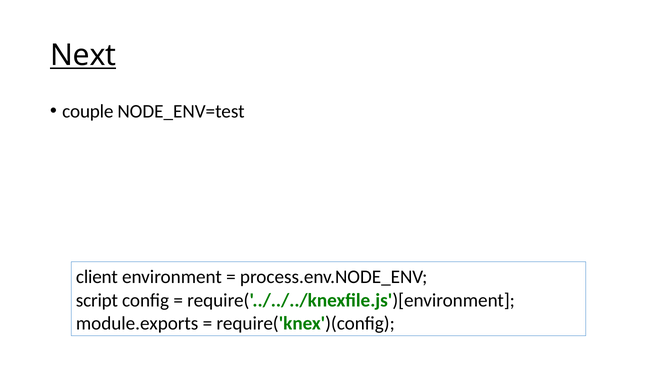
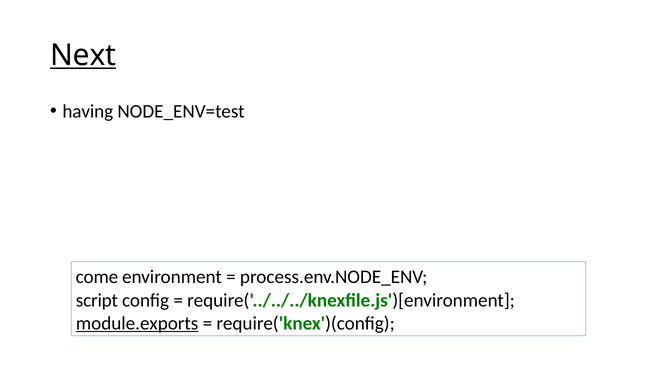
couple: couple -> having (88, 111)
client: client -> come (97, 277)
module.exports underline: none -> present (137, 323)
